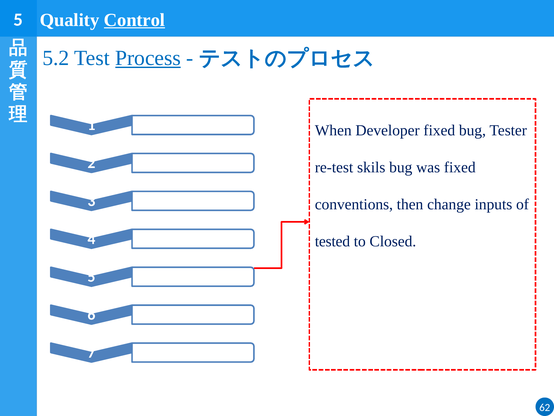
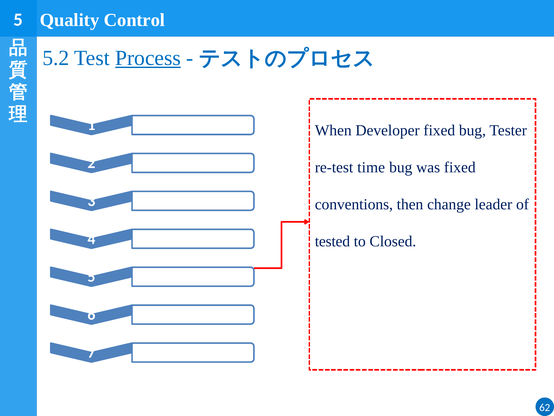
Control underline: present -> none (134, 20)
skils: skils -> time (371, 167)
inputs: inputs -> leader (493, 204)
